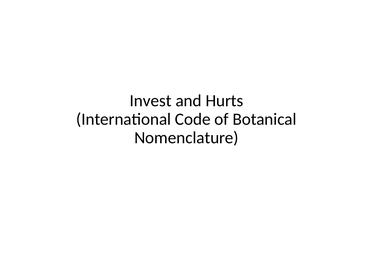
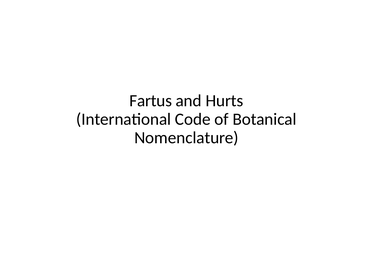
Invest: Invest -> Fartus (151, 101)
